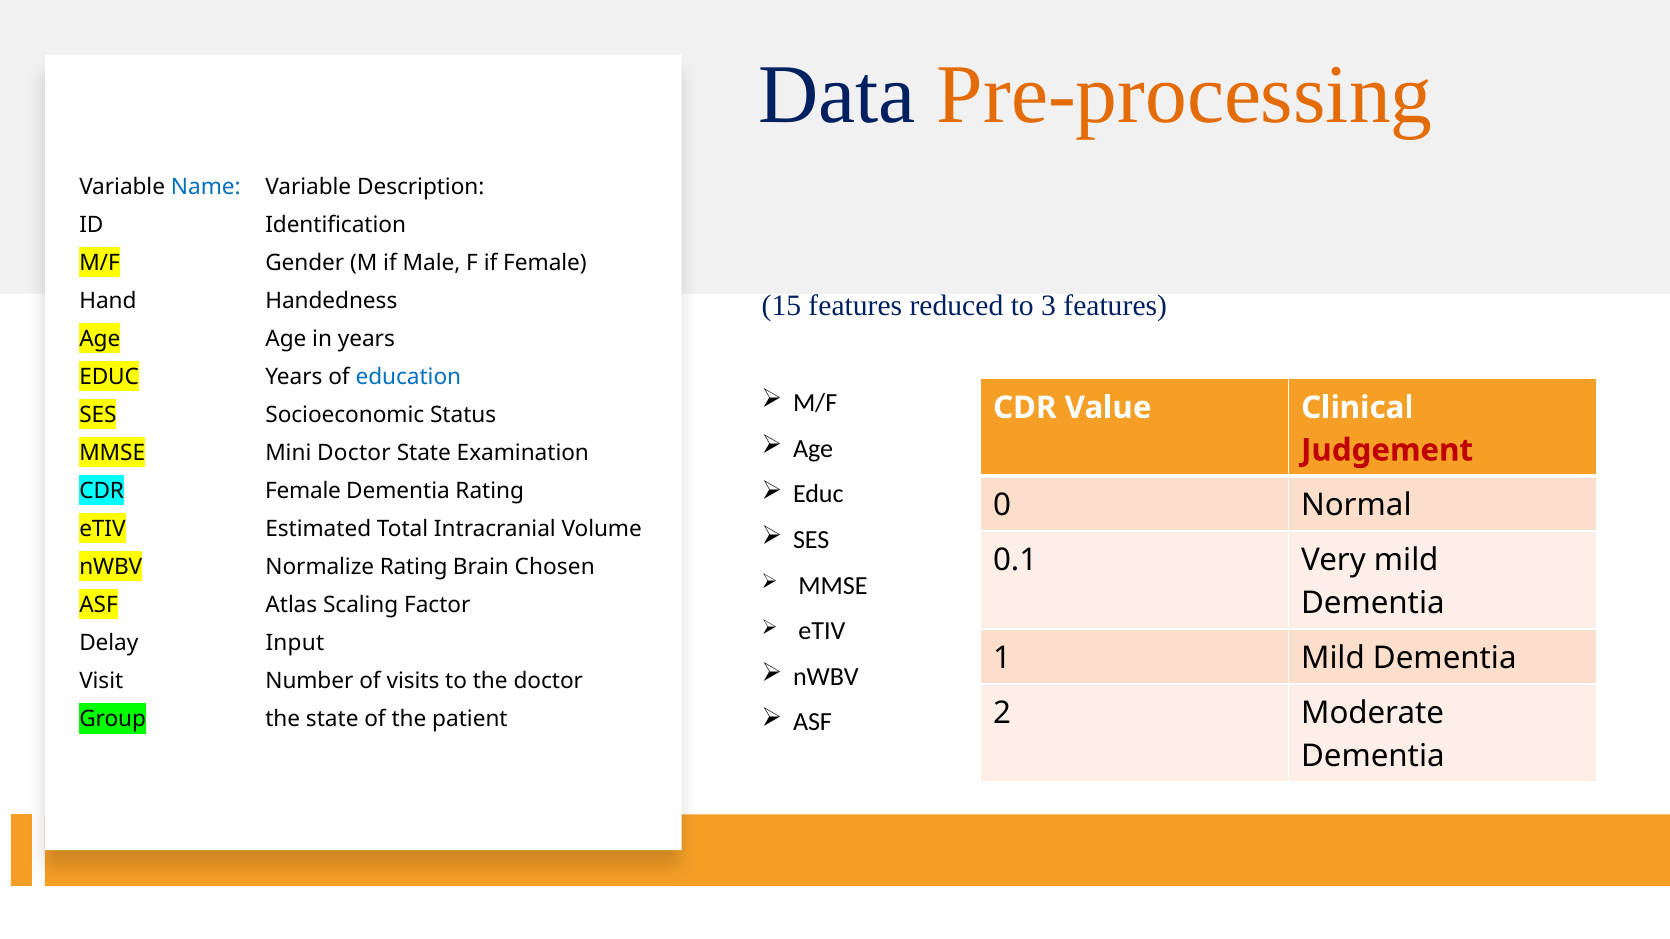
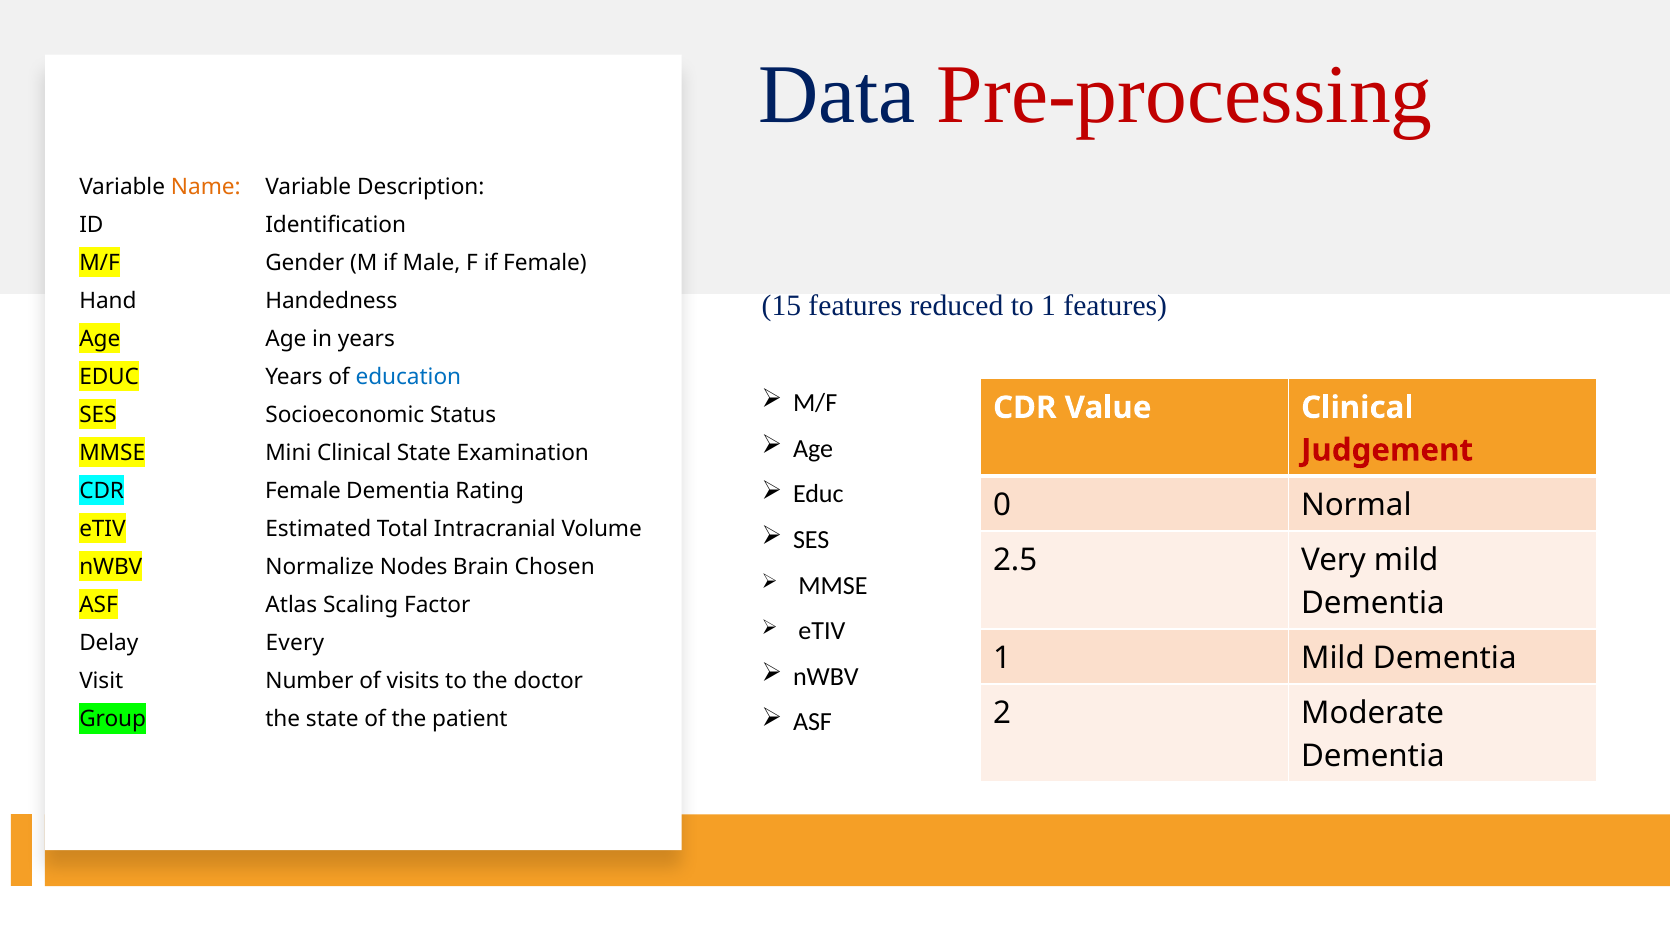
Pre-processing colour: orange -> red (1185, 95)
Name colour: blue -> orange (206, 187)
to 3: 3 -> 1 (1049, 306)
Mini Doctor: Doctor -> Clinical (354, 454)
0.1: 0.1 -> 2.5 (1015, 561)
Normalize Rating: Rating -> Nodes (414, 568)
Input: Input -> Every (295, 644)
